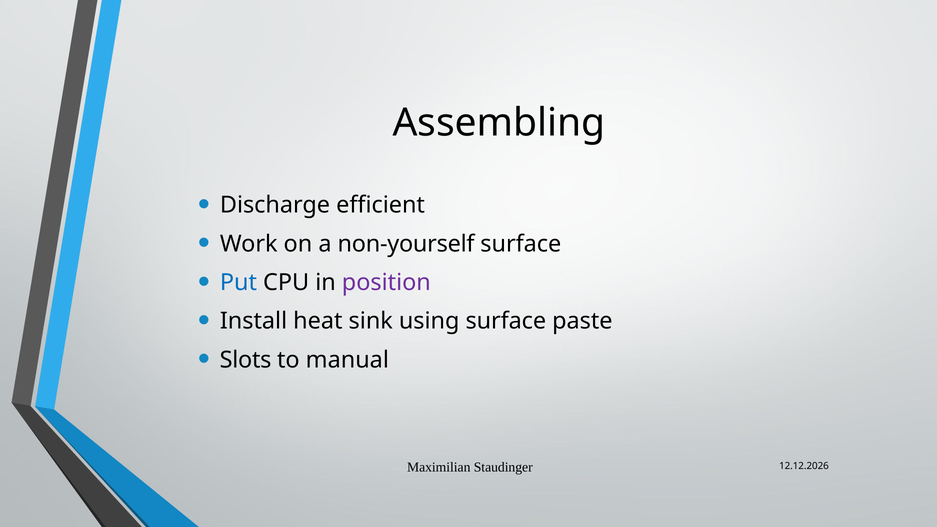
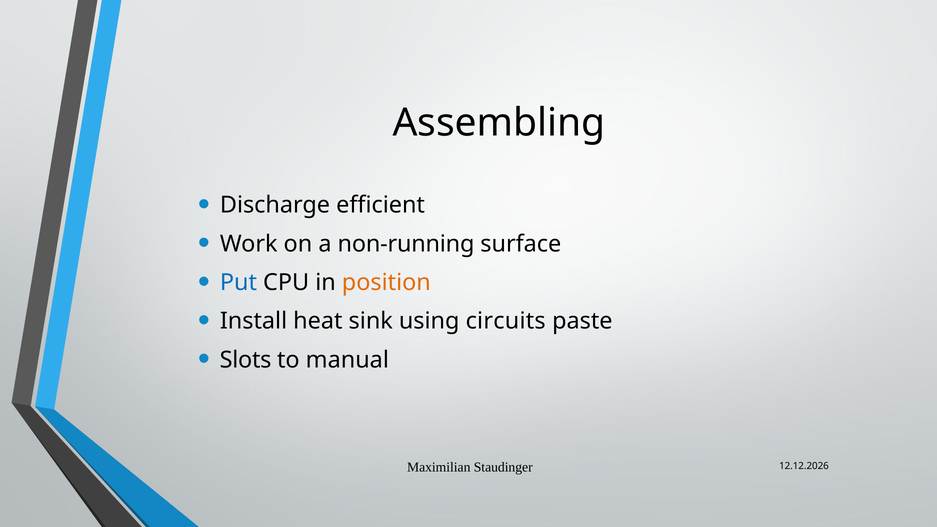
non-yourself: non-yourself -> non-running (406, 244)
position colour: purple -> orange (386, 283)
using surface: surface -> circuits (506, 321)
